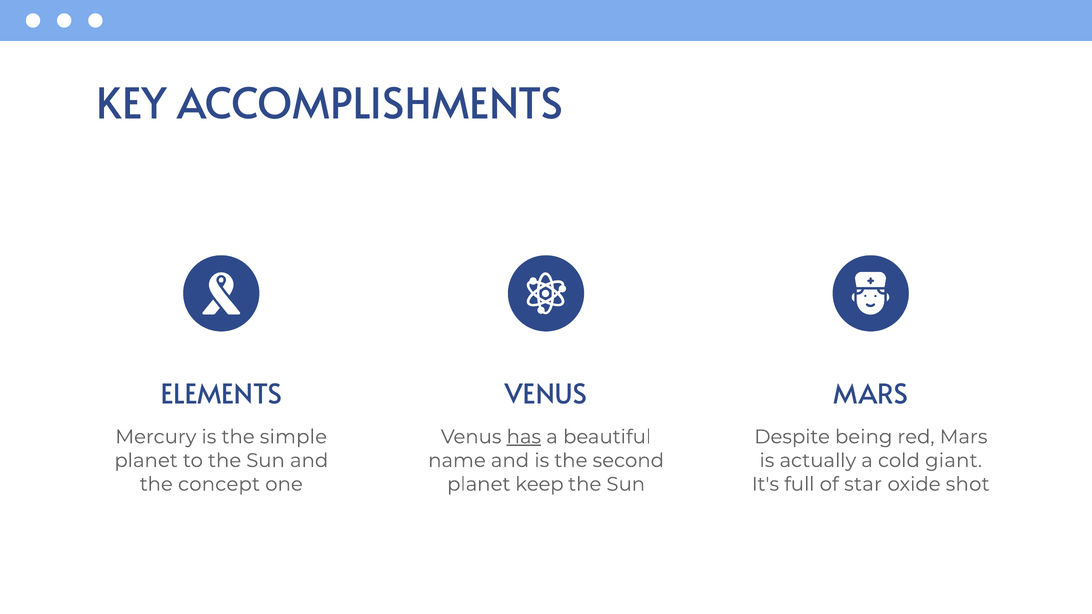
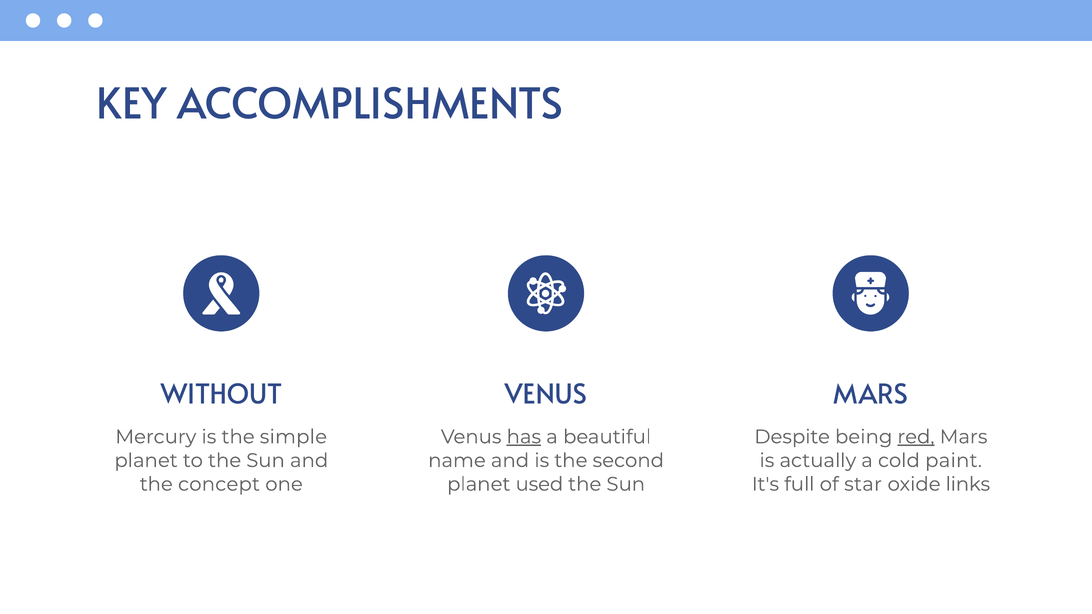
ELEMENTS: ELEMENTS -> WITHOUT (221, 395)
red underline: none -> present (916, 437)
giant: giant -> paint (954, 461)
keep: keep -> used (539, 484)
shot: shot -> links (968, 484)
